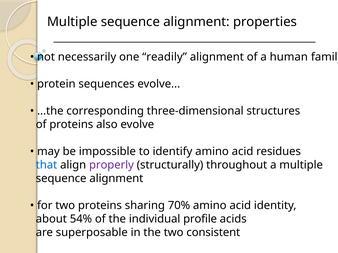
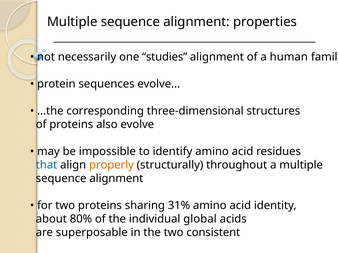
readily: readily -> studies (165, 57)
properly colour: purple -> orange (111, 165)
70%: 70% -> 31% (179, 206)
54%: 54% -> 80% (81, 219)
profile: profile -> global (200, 219)
